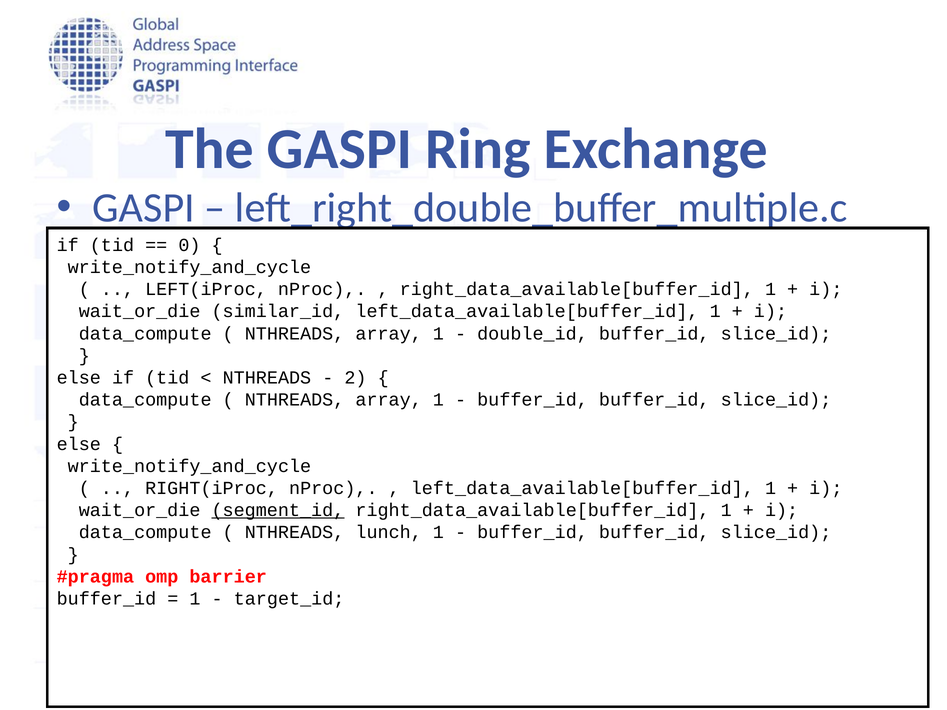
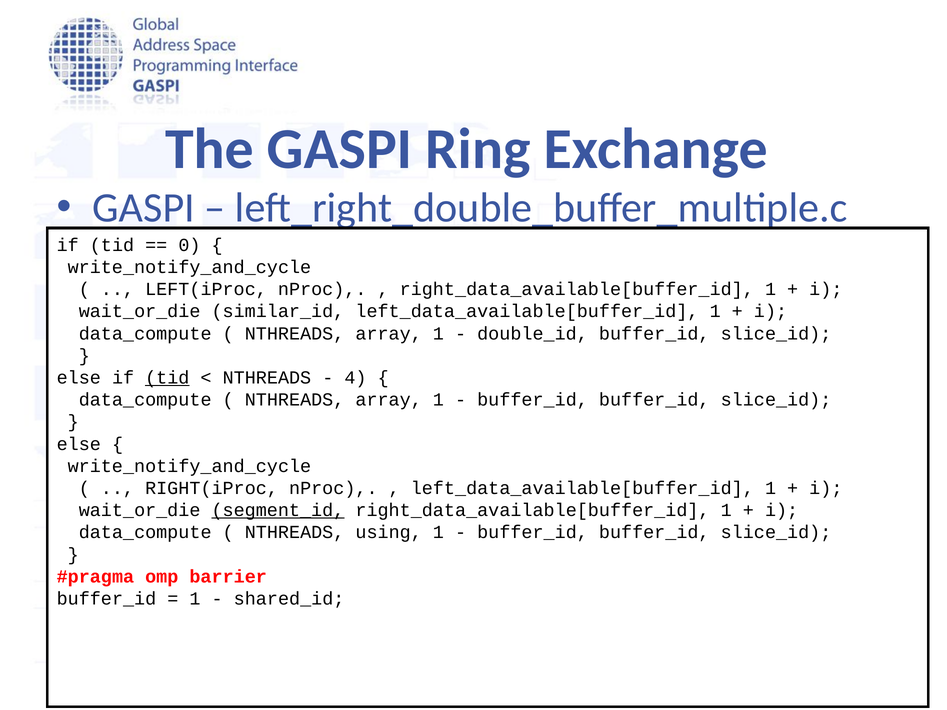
tid underline: none -> present (167, 378)
2: 2 -> 4 (355, 378)
lunch: lunch -> using (389, 533)
target_id: target_id -> shared_id (289, 599)
